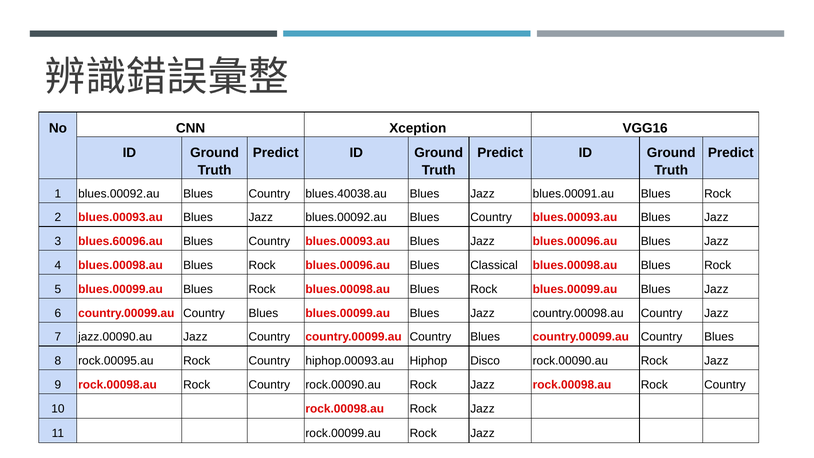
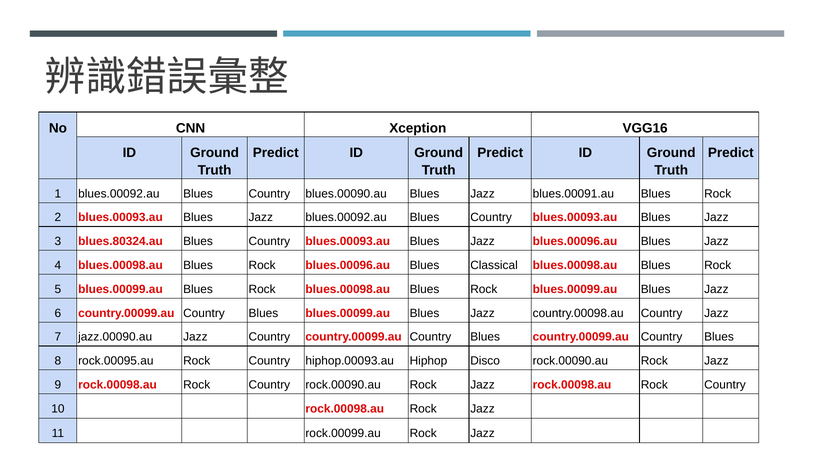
blues.40038.au: blues.40038.au -> blues.00090.au (346, 194)
blues.60096.au: blues.60096.au -> blues.80324.au (120, 241)
